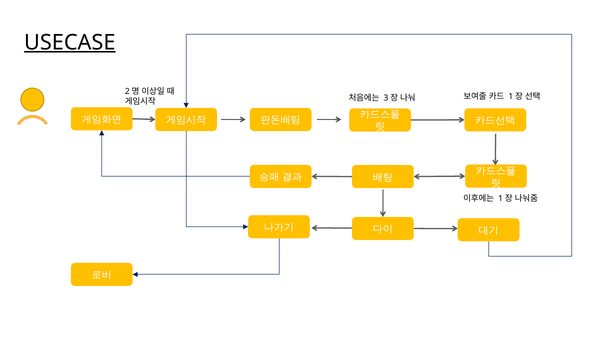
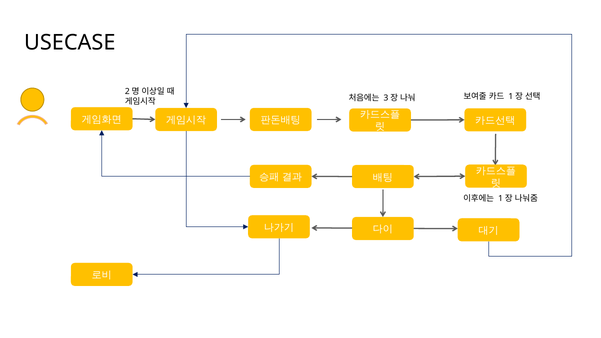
USECASE underline: present -> none (70, 43)
